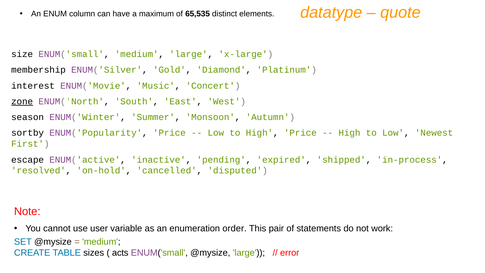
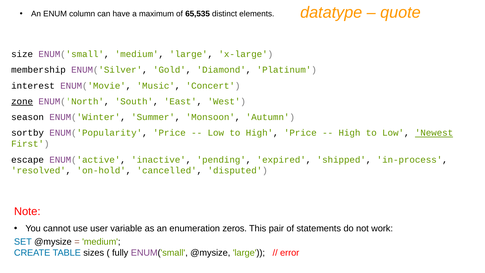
Newest underline: none -> present (434, 133)
order: order -> zeros (235, 228)
acts: acts -> fully (120, 253)
